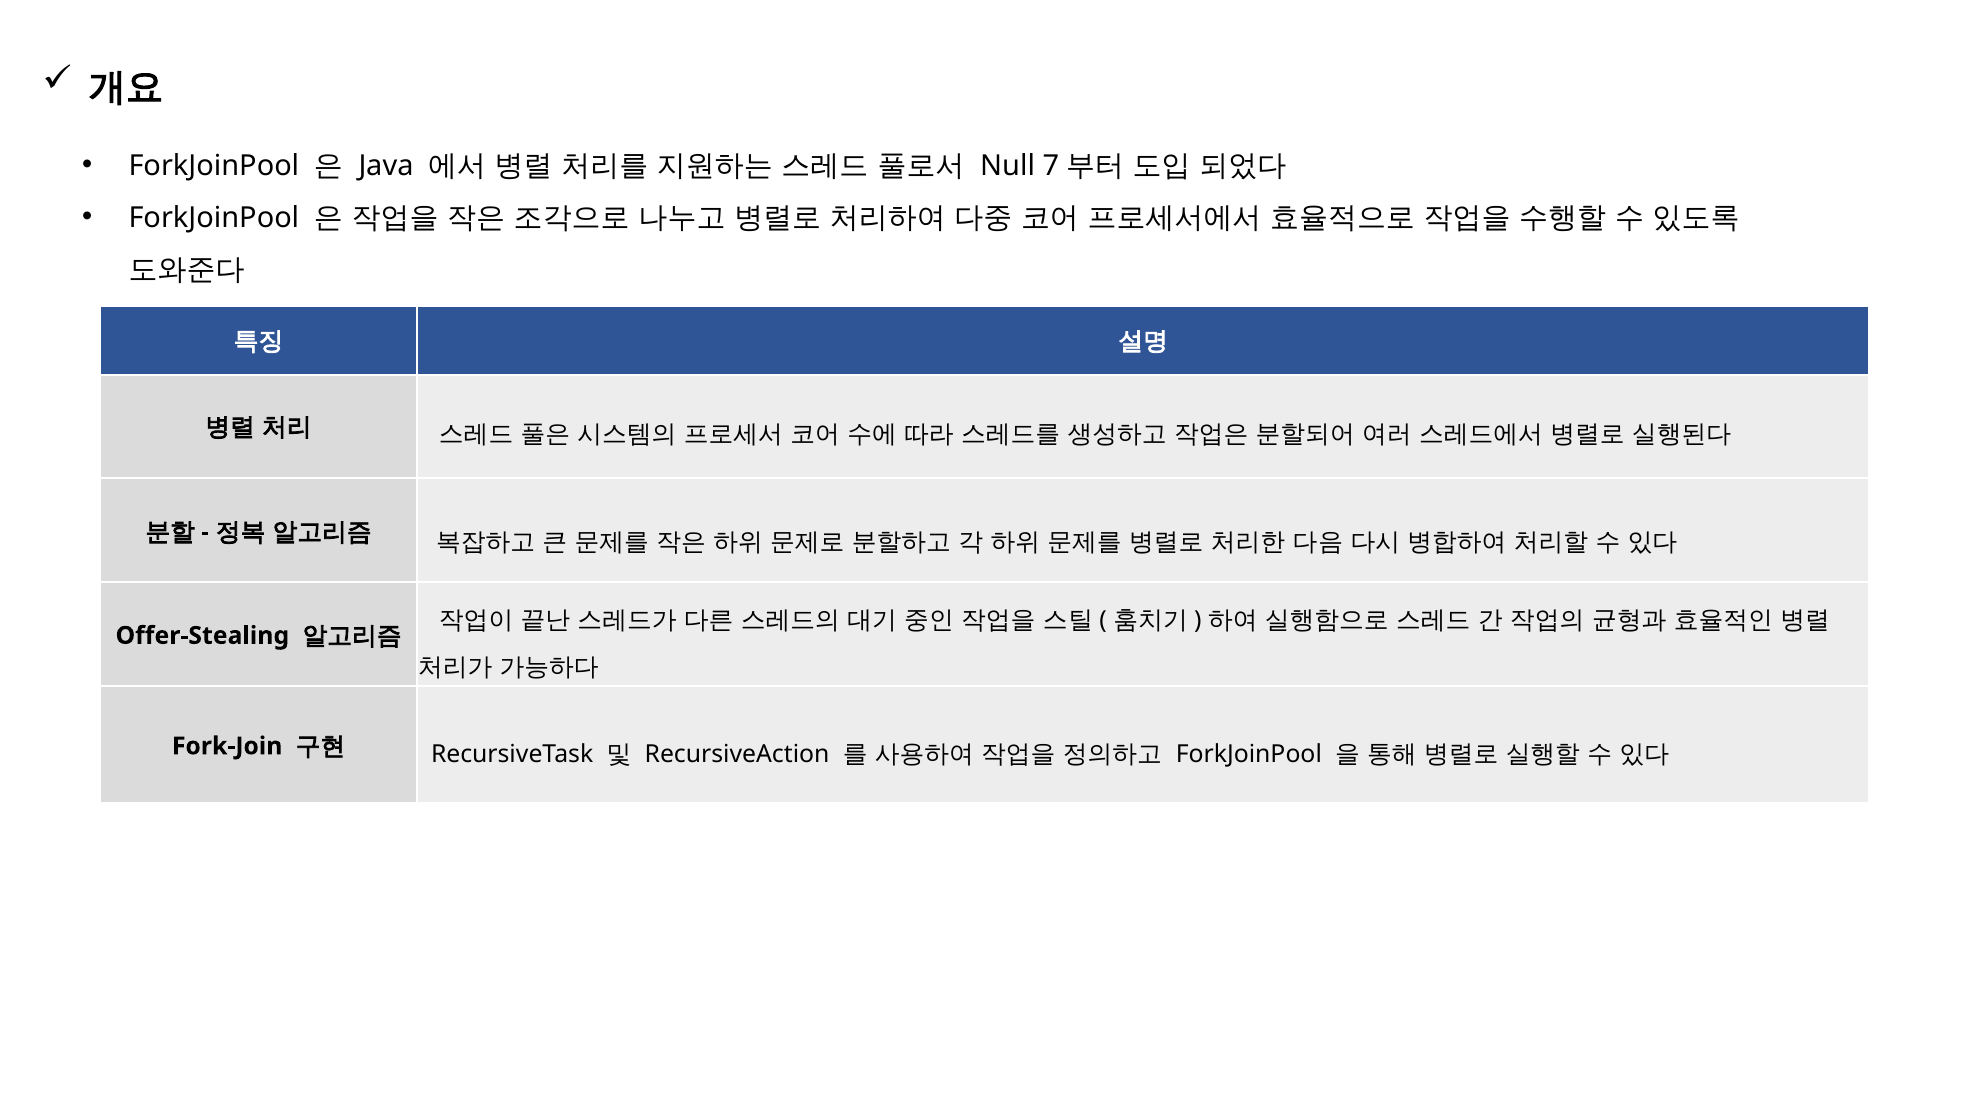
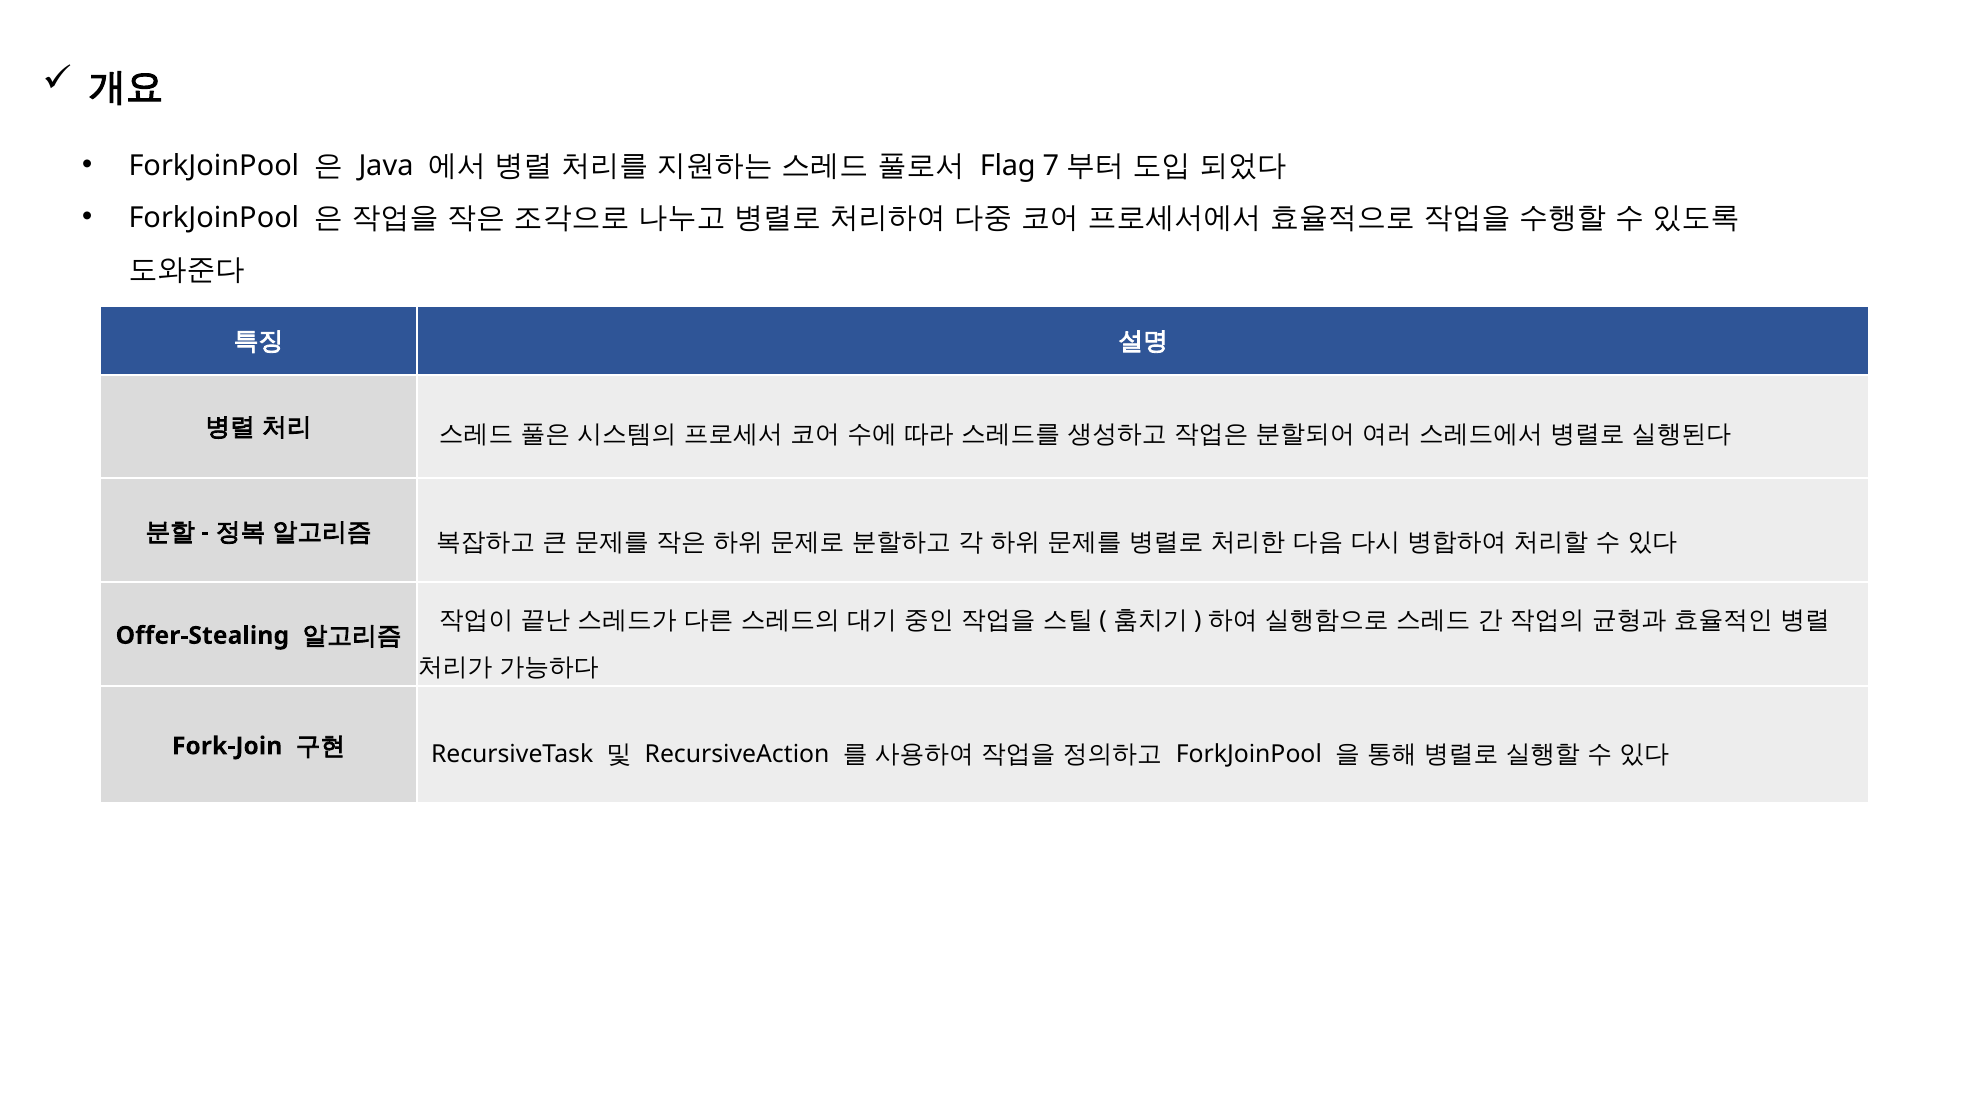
Null: Null -> Flag (1008, 166)
